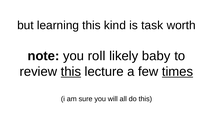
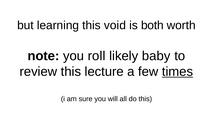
kind: kind -> void (115, 25)
task: task -> both (152, 25)
this underline: present -> none (71, 71)
